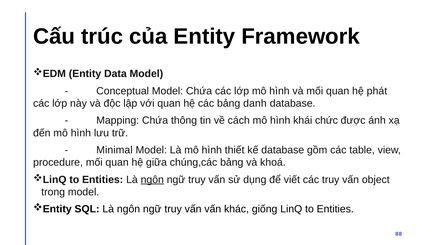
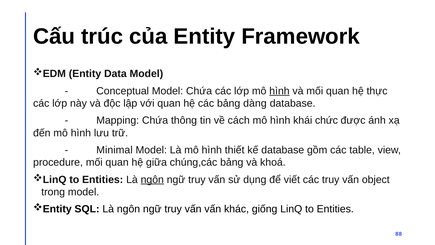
hình underline: none -> present (279, 91)
phát: phát -> thực (377, 91)
danh: danh -> dàng (255, 103)
